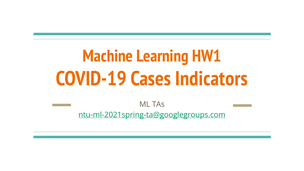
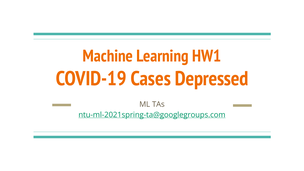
Indicators: Indicators -> Depressed (212, 79)
